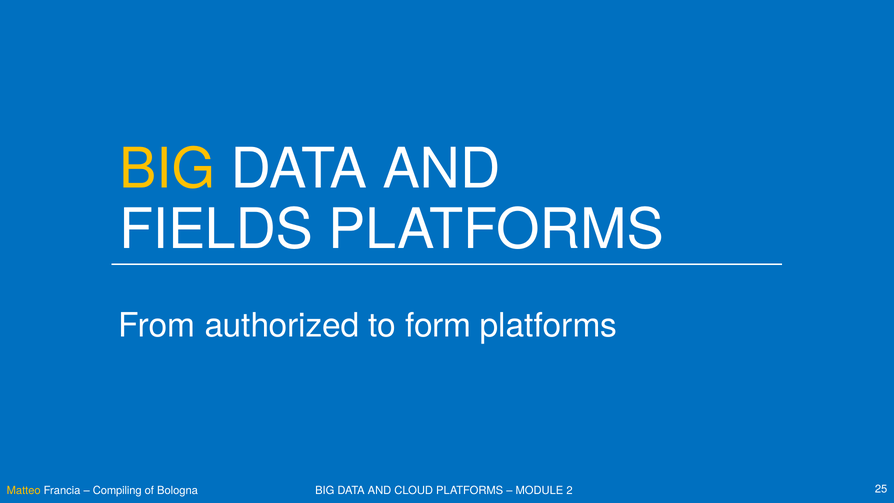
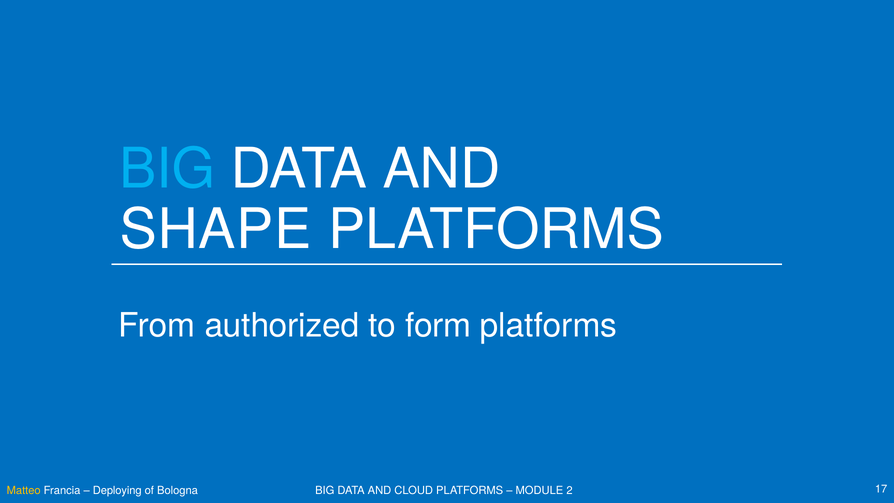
BIG colour: yellow -> light blue (167, 170)
FIELDS: FIELDS -> SHAPE (216, 230)
Compiling: Compiling -> Deploying (117, 490)
25: 25 -> 17 (881, 489)
